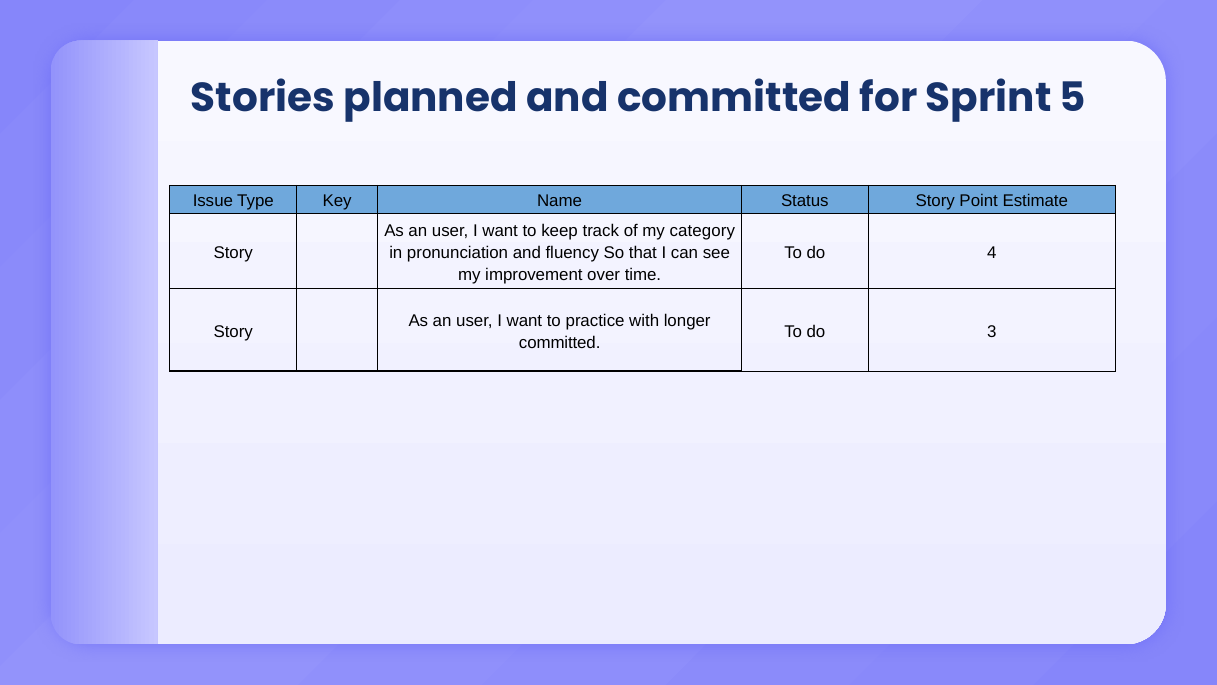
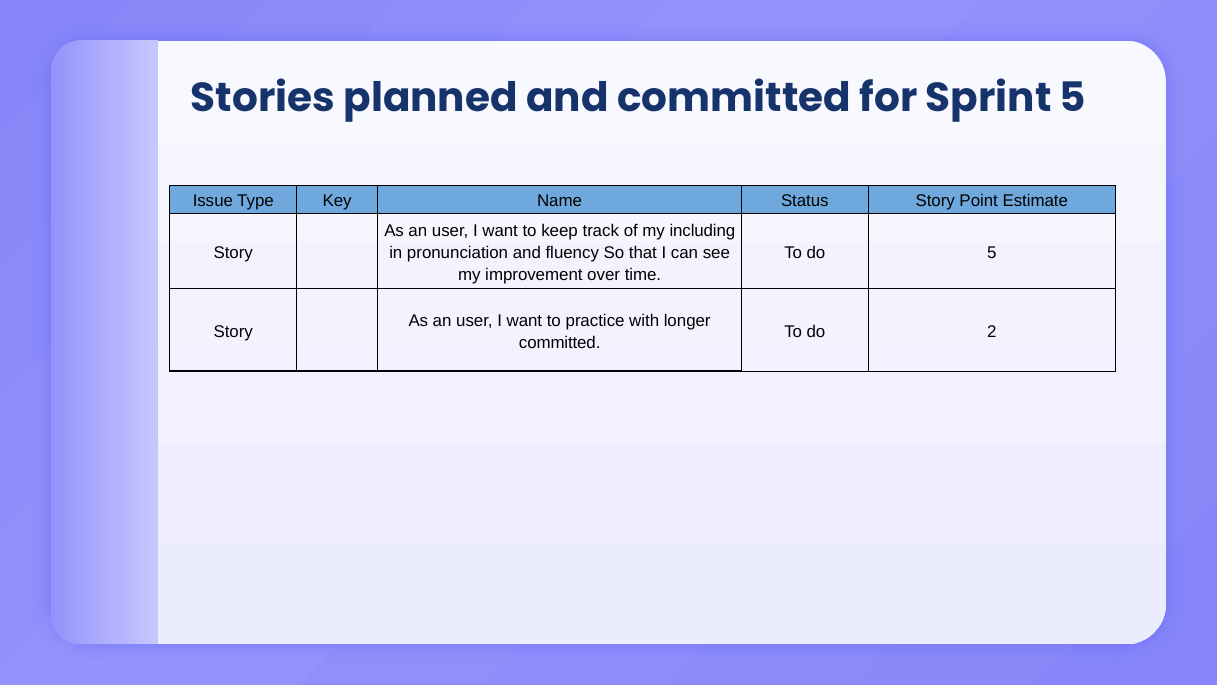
category: category -> including (702, 231)
do 4: 4 -> 5 (992, 253)
3: 3 -> 2 (992, 331)
